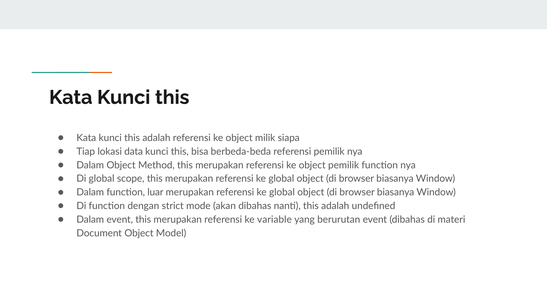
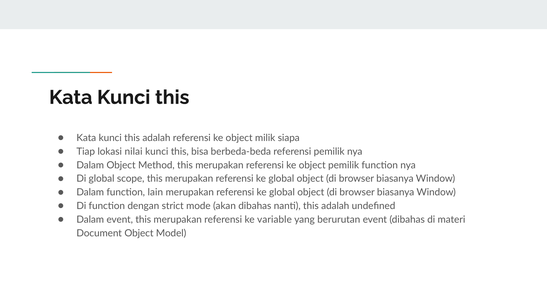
data: data -> nilai (134, 152)
luar: luar -> lain (155, 193)
